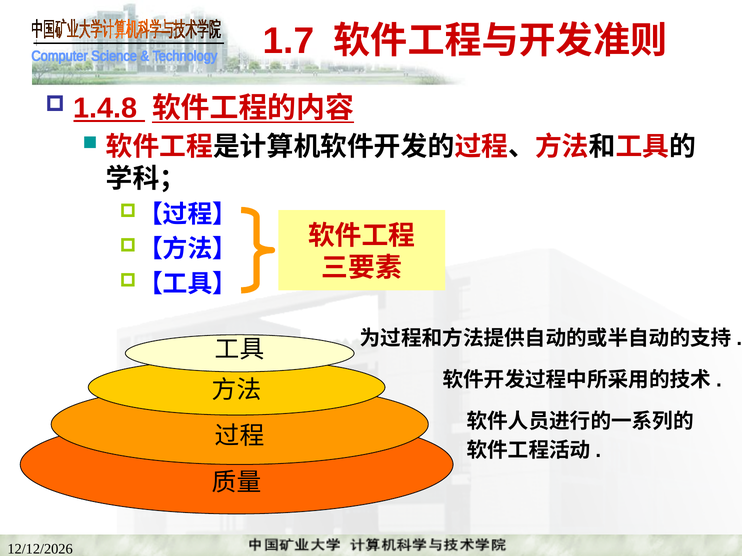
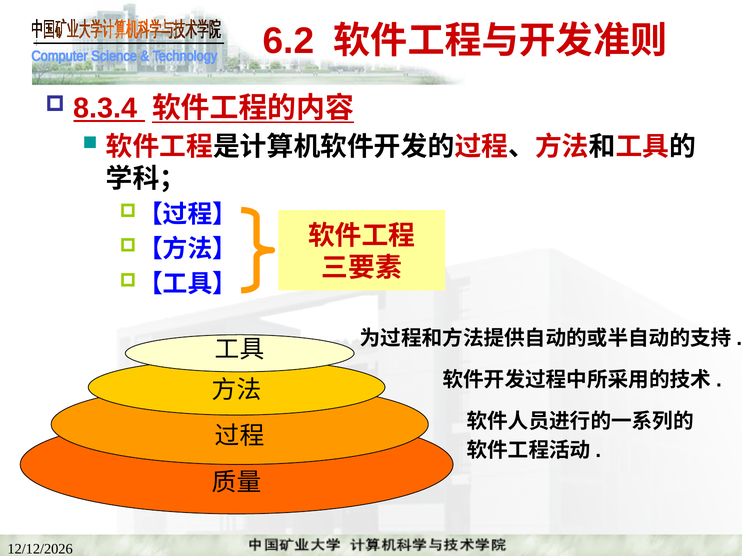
1.7: 1.7 -> 6.2 (288, 41)
1.4.8: 1.4.8 -> 8.3.4 (105, 108)
